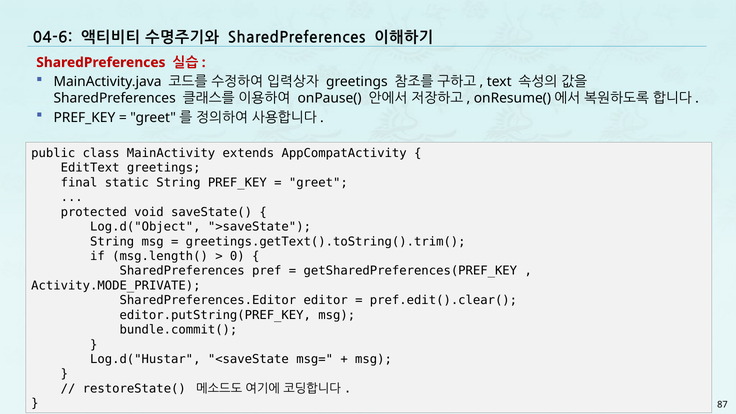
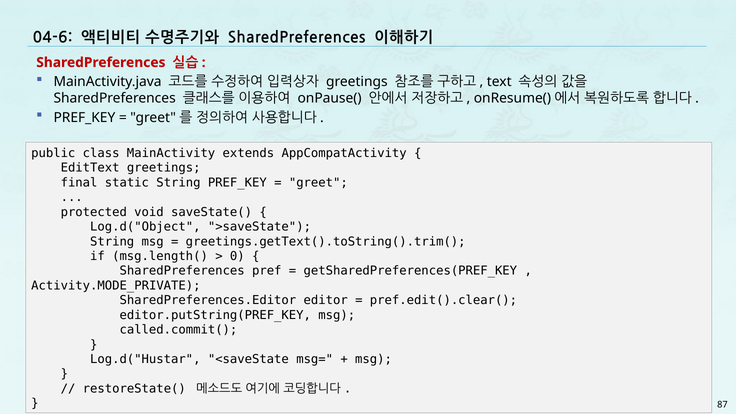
bundle.commit(: bundle.commit( -> called.commit( (178, 330)
